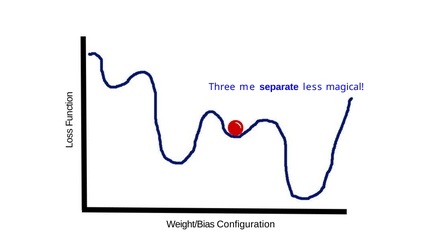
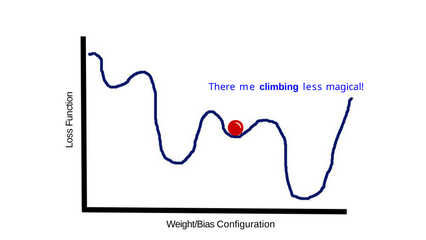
Three: Three -> There (222, 87)
separate: separate -> climbing (279, 87)
